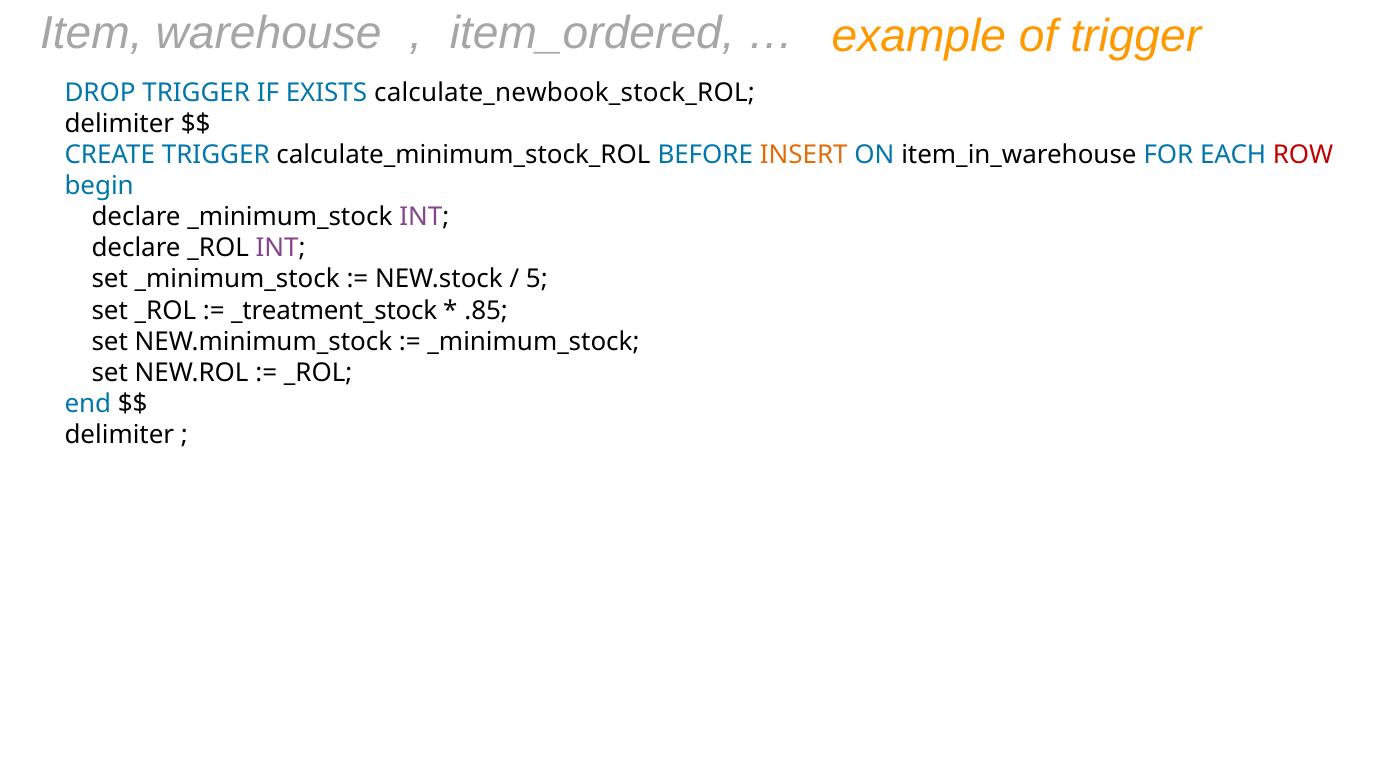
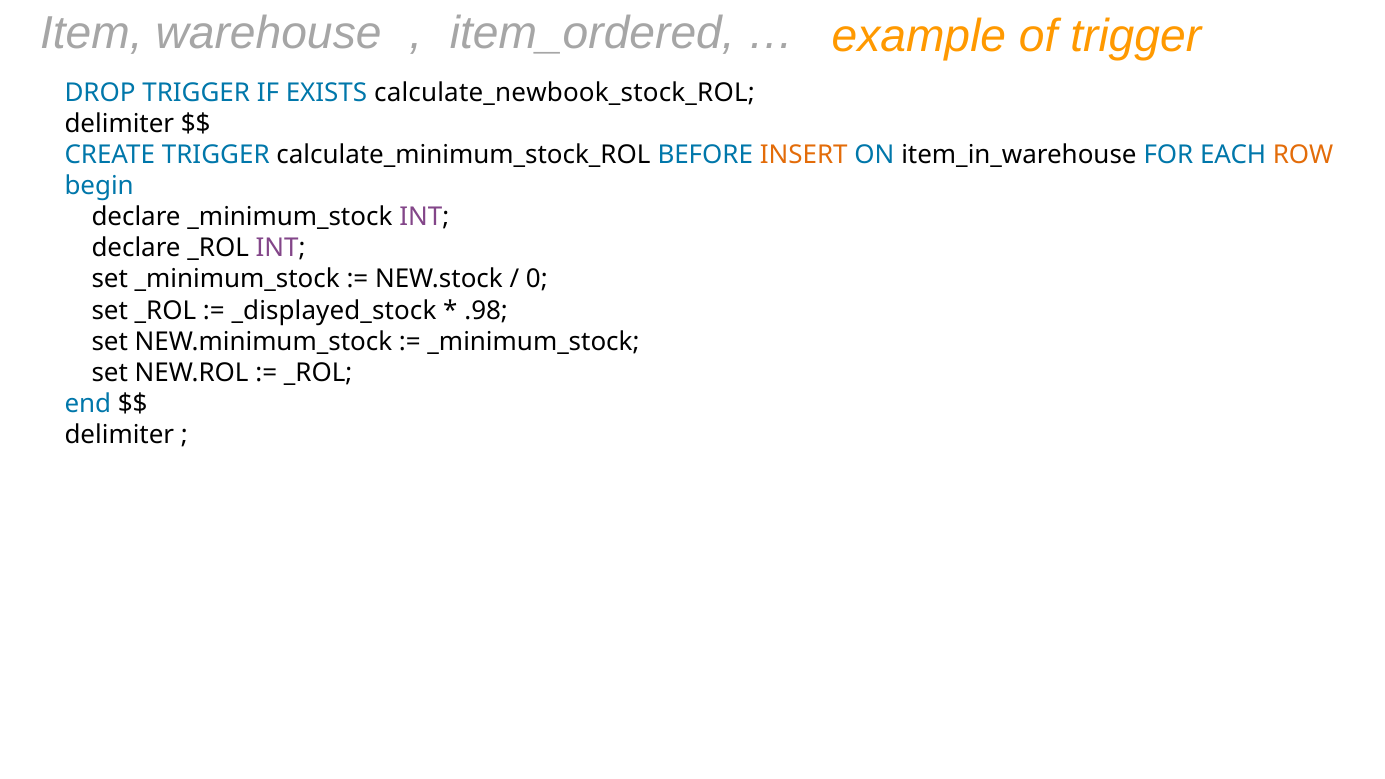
ROW colour: red -> orange (1303, 155)
5: 5 -> 0 (537, 279)
_treatment_stock: _treatment_stock -> _displayed_stock (334, 311)
.85: .85 -> .98 (486, 311)
